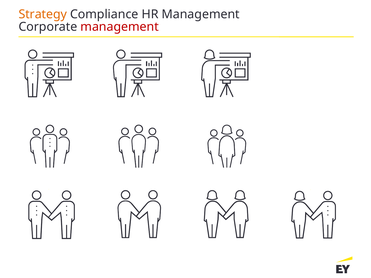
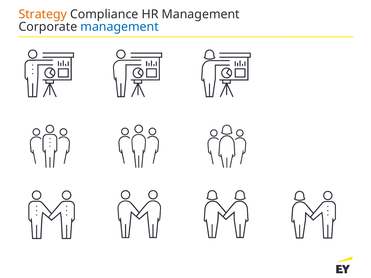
management colour: red -> blue (120, 27)
